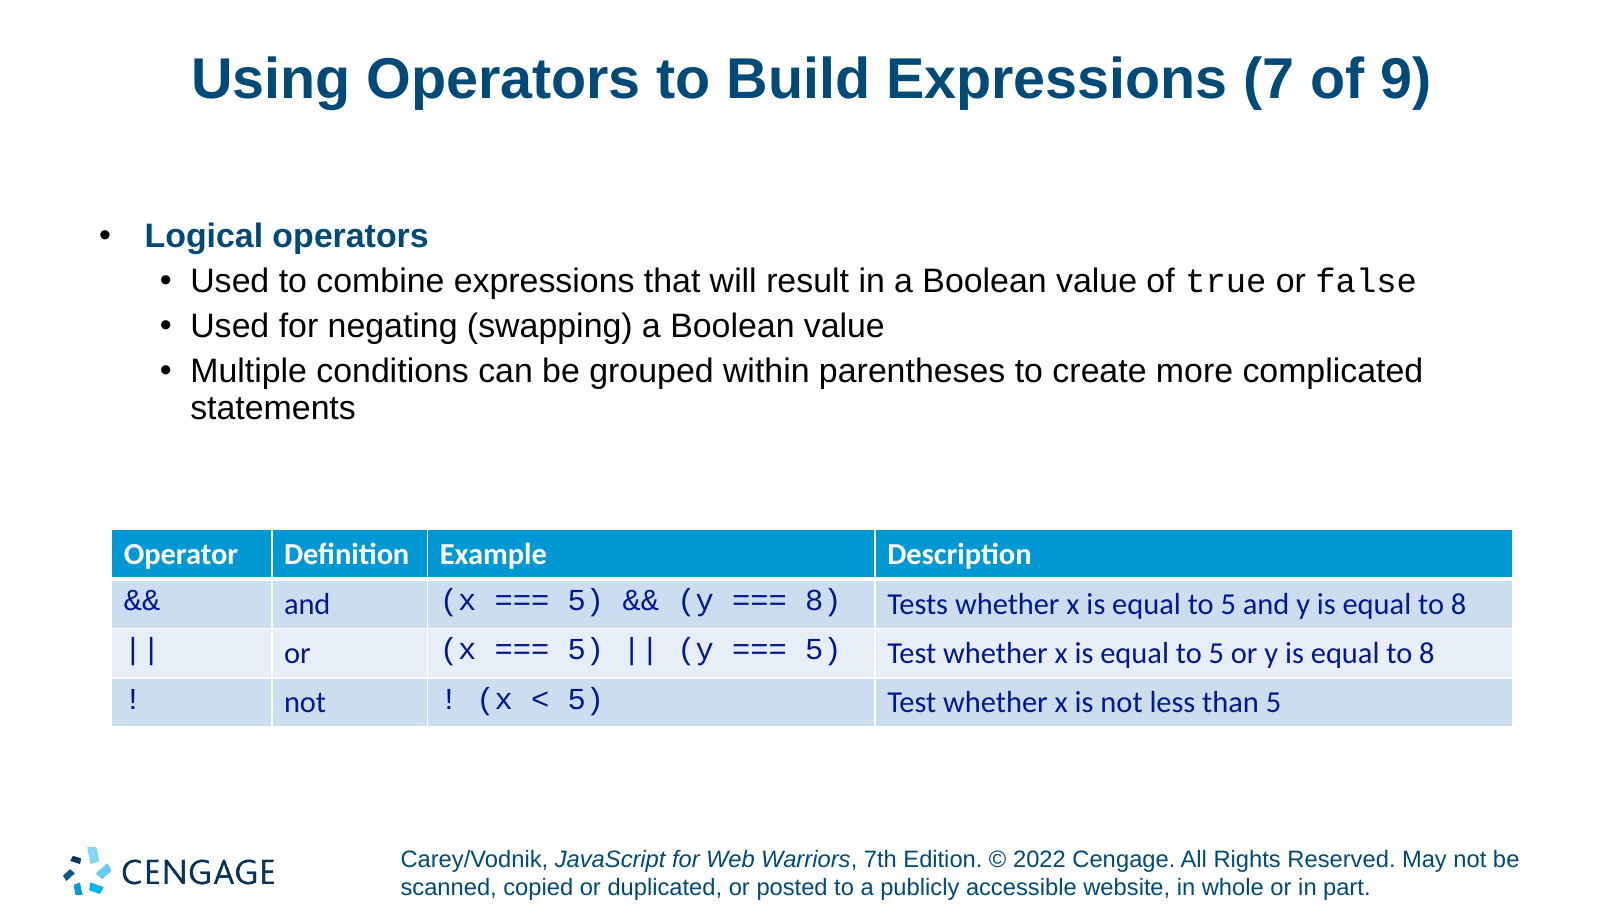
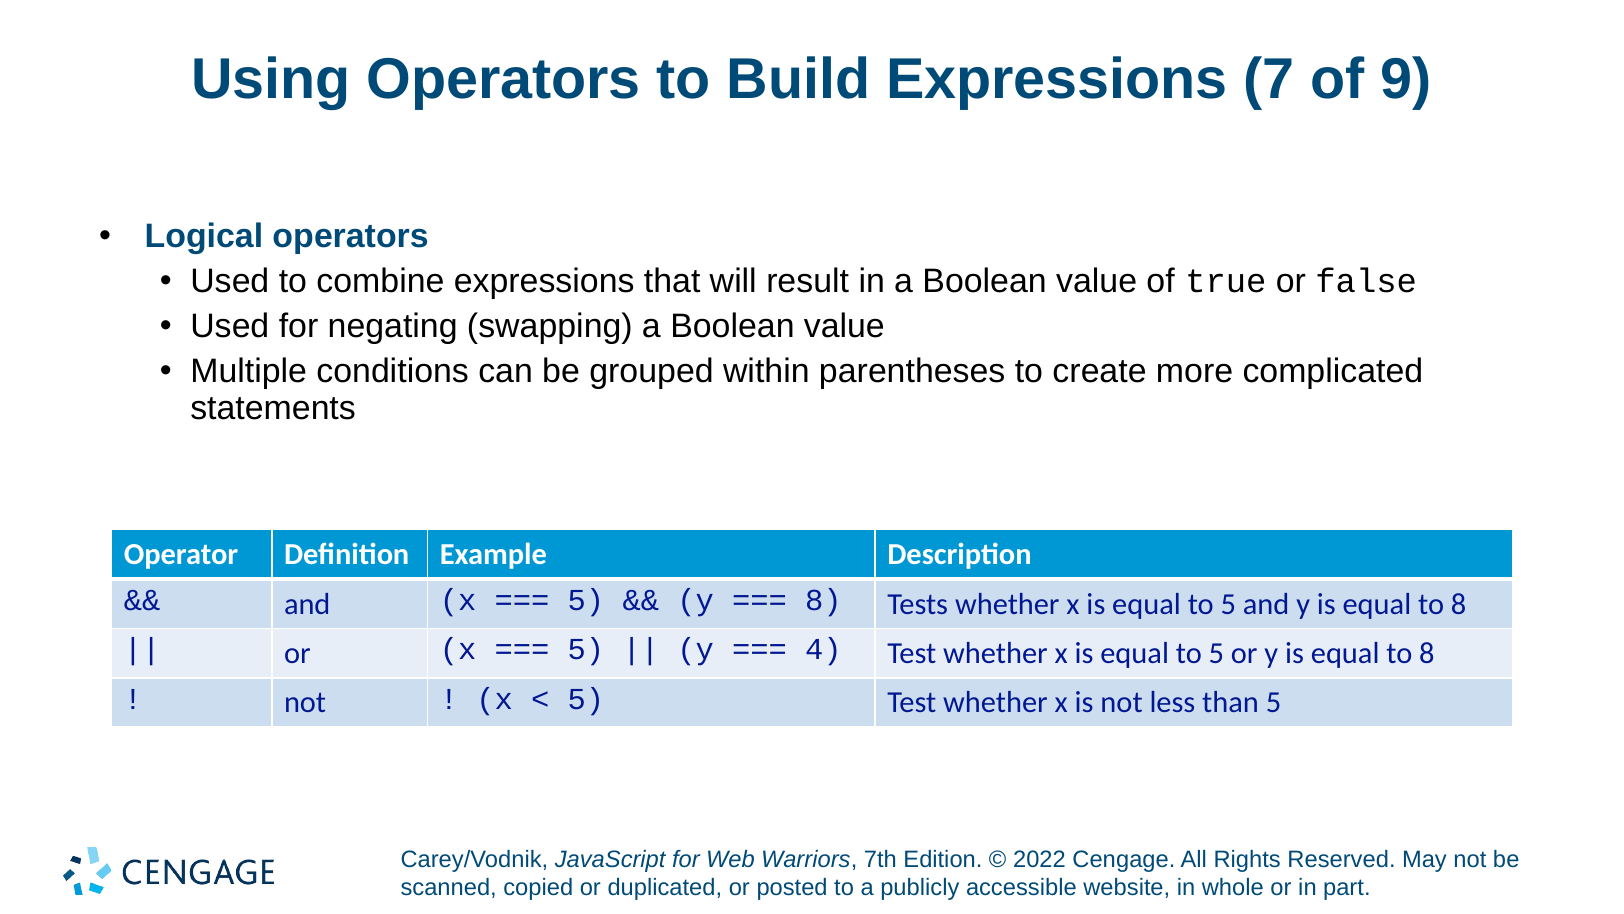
5: 5 -> 4 (823, 649)
